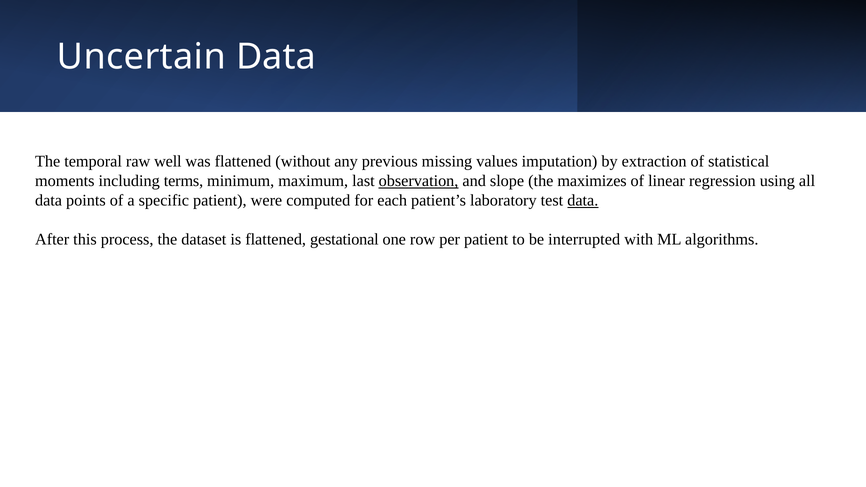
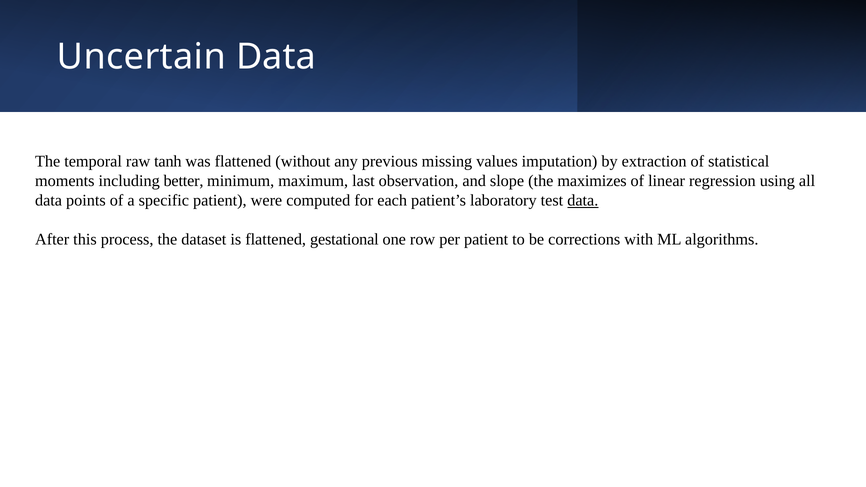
well: well -> tanh (168, 162)
terms: terms -> better (184, 181)
observation underline: present -> none (419, 181)
interrupted: interrupted -> corrections (584, 240)
